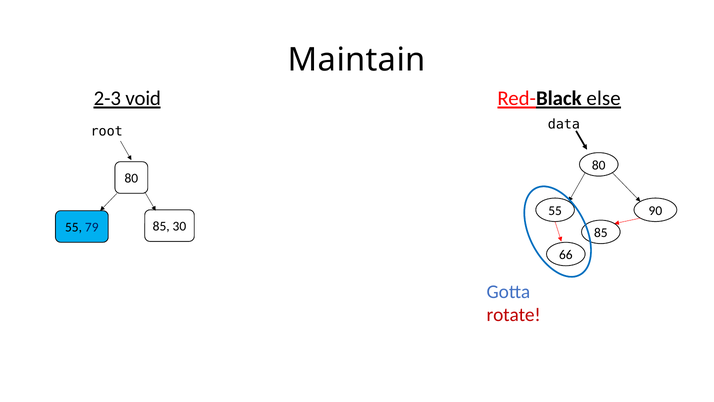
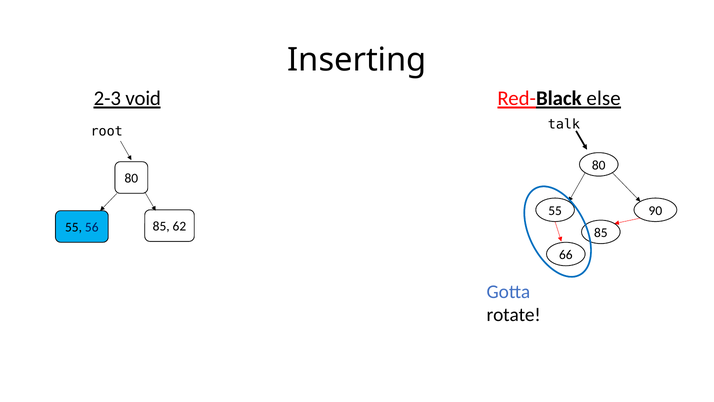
Maintain: Maintain -> Inserting (357, 60)
data: data -> talk (564, 124)
30: 30 -> 62 (179, 226)
79: 79 -> 56 (92, 227)
rotate colour: red -> black (514, 315)
